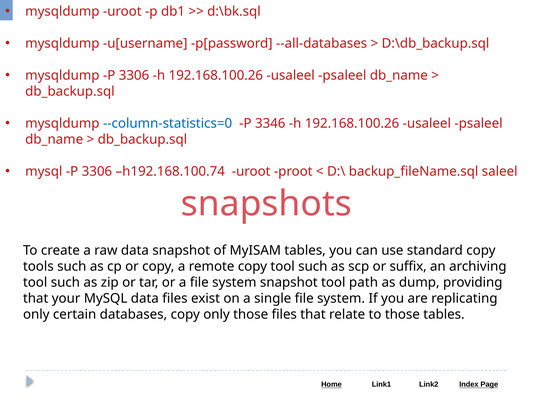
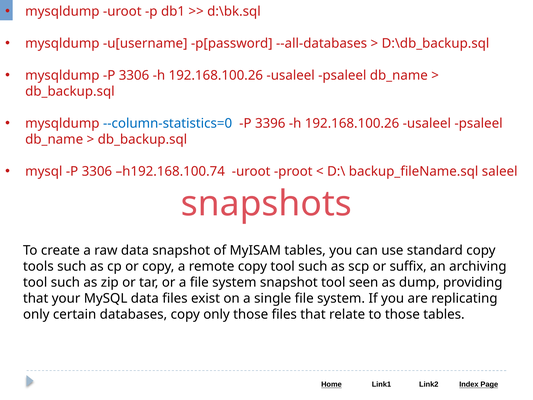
3346: 3346 -> 3396 (270, 123)
path: path -> seen (364, 282)
